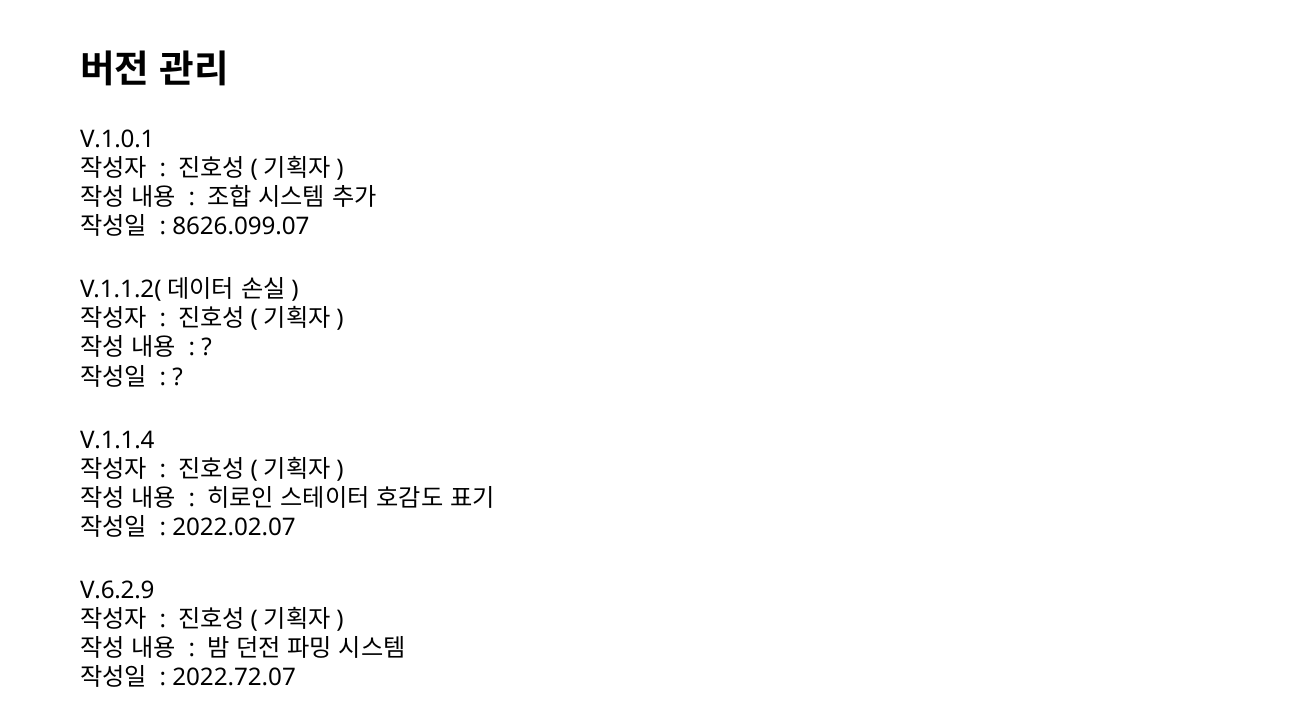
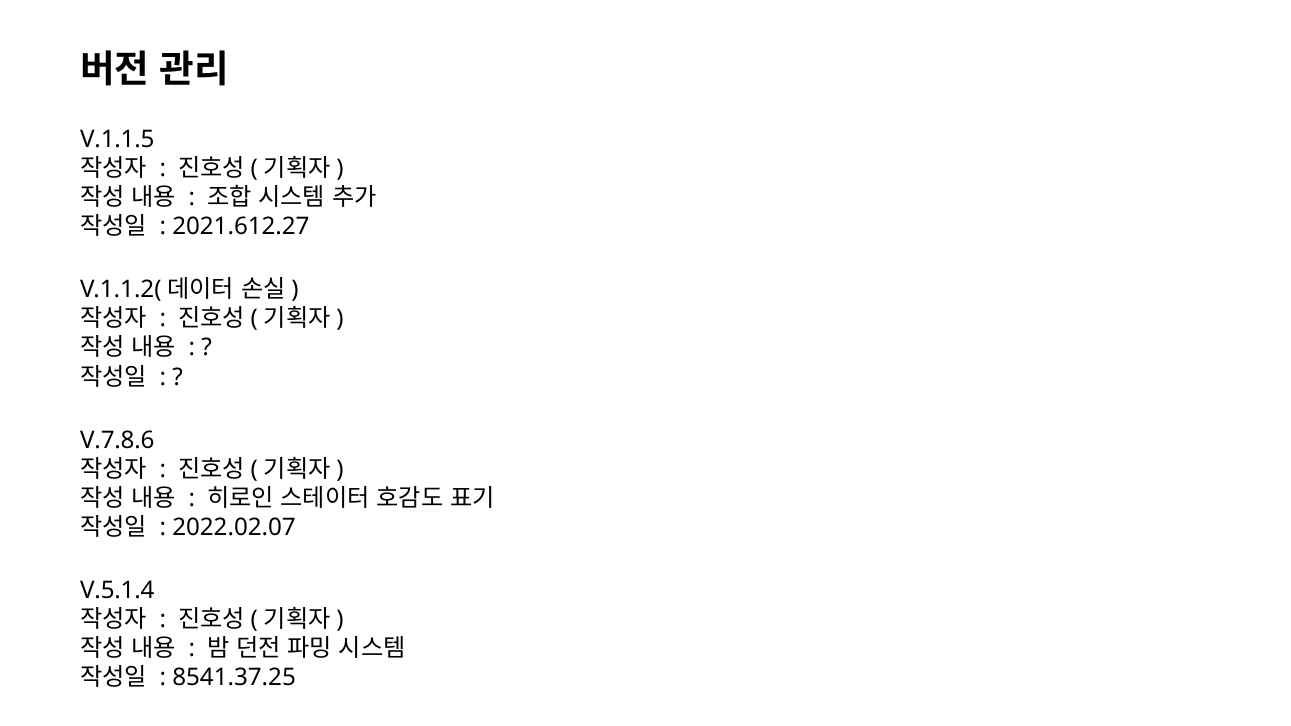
V.1.0.1: V.1.0.1 -> V.1.1.5 (117, 140)
8626.099.07: 8626.099.07 -> 2021.612.27 (241, 227)
V.1.1.4: V.1.1.4 -> V.7.8.6 (117, 440)
V.6.2.9: V.6.2.9 -> V.5.1.4 (117, 590)
2022.72.07: 2022.72.07 -> 8541.37.25 (234, 677)
